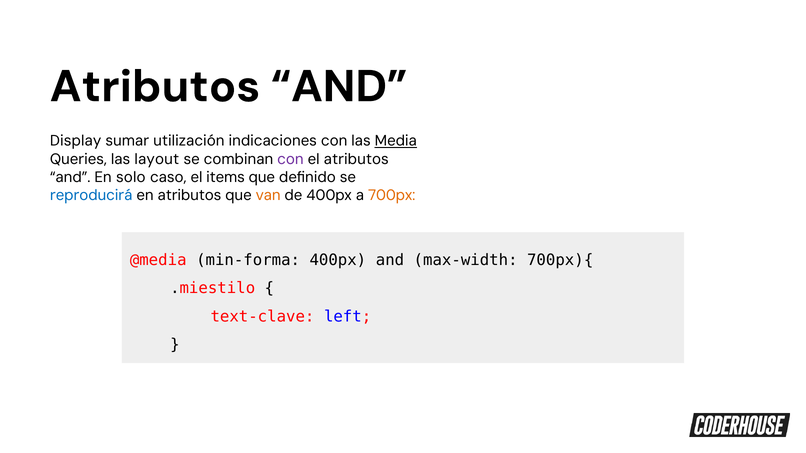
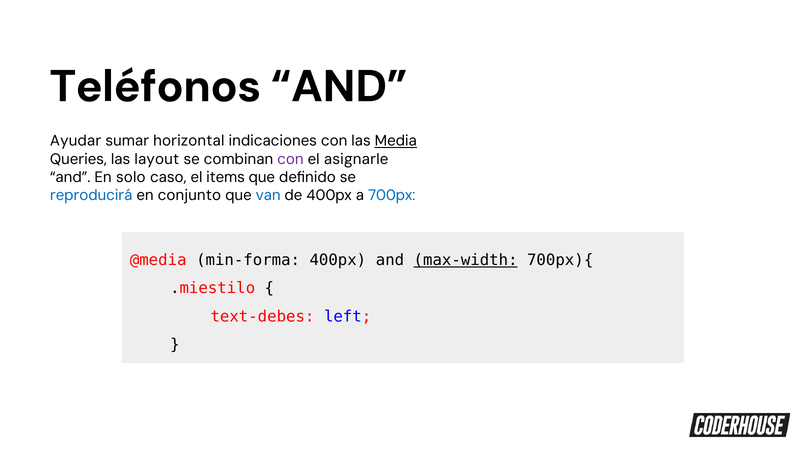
Atributos: Atributos -> Teléfonos (155, 87)
Display: Display -> Ayudar (76, 141)
utilización: utilización -> horizontal (189, 141)
el atributos: atributos -> asignarle (356, 159)
en atributos: atributos -> conjunto (189, 195)
van colour: orange -> blue (268, 195)
700px colour: orange -> blue (392, 195)
max-width underline: none -> present (466, 260)
text-clave: text-clave -> text-debes (262, 317)
